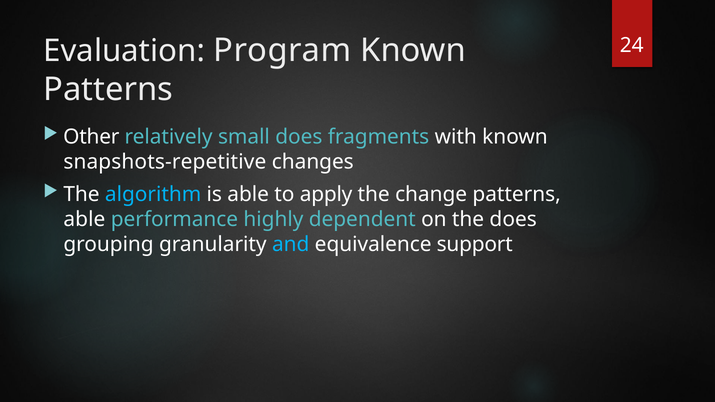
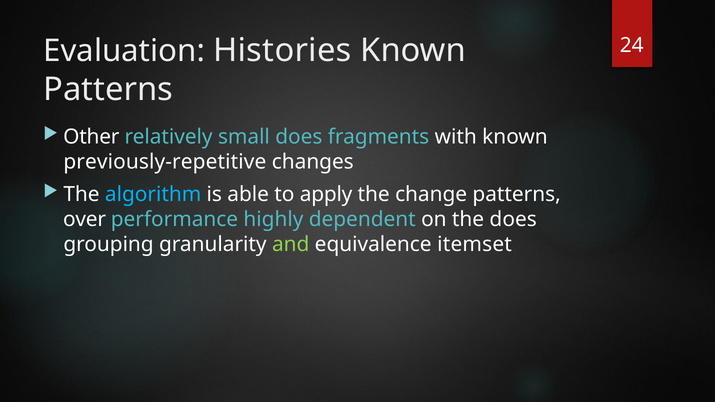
Program: Program -> Histories (282, 50)
snapshots-repetitive: snapshots-repetitive -> previously-repetitive (165, 162)
able: able -> over (85, 219)
and colour: light blue -> light green (291, 244)
support: support -> itemset (475, 244)
